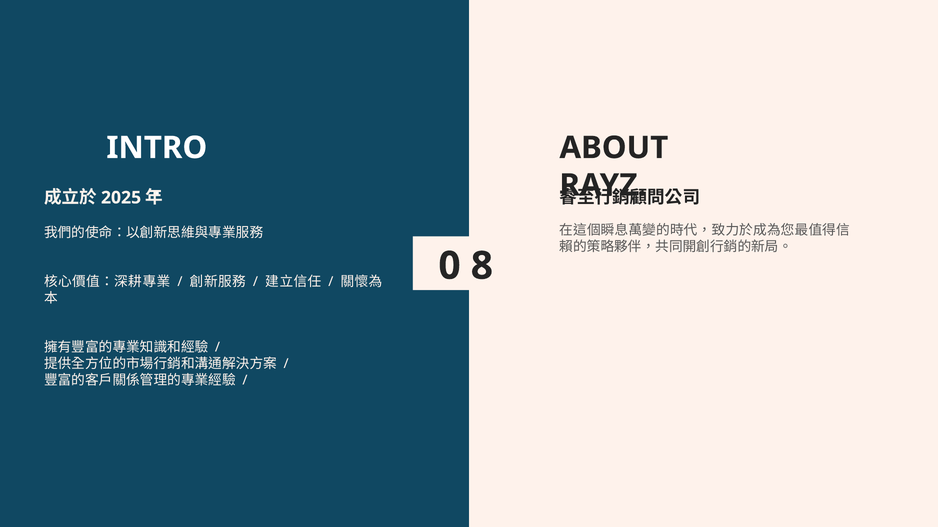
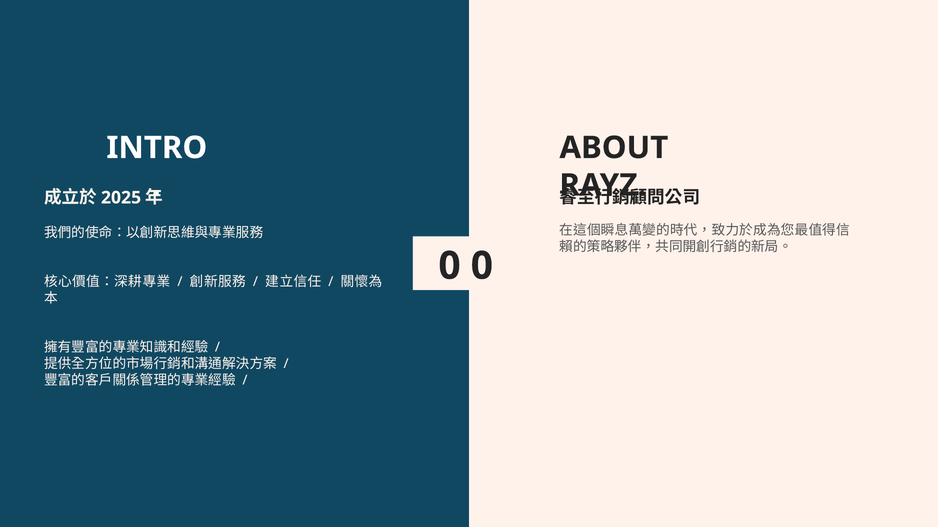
0 8: 8 -> 0 (482, 266)
